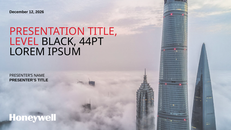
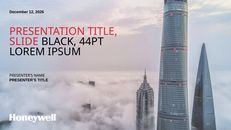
LEVEL: LEVEL -> SLIDE (24, 42)
